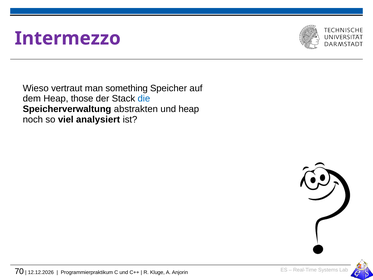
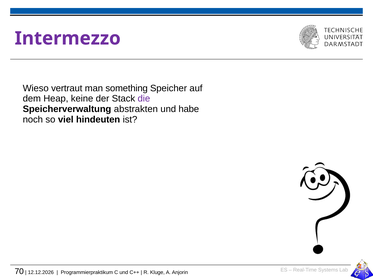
those: those -> keine (82, 99)
die colour: blue -> purple (144, 99)
und heap: heap -> habe (189, 109)
analysiert: analysiert -> hindeuten (98, 119)
